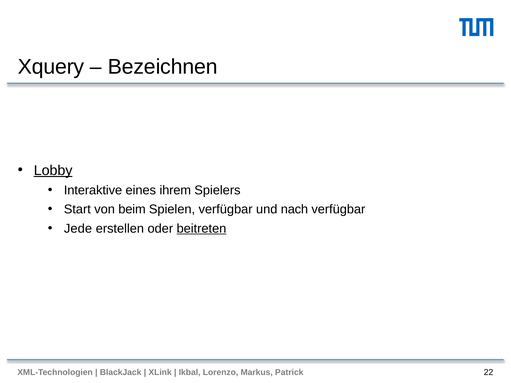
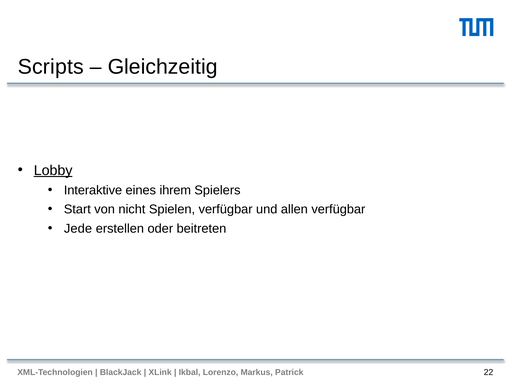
Xquery: Xquery -> Scripts (51, 67)
Bezeichnen: Bezeichnen -> Gleichzeitig (163, 67)
beim: beim -> nicht (132, 210)
nach: nach -> allen (294, 210)
beitreten underline: present -> none (201, 229)
